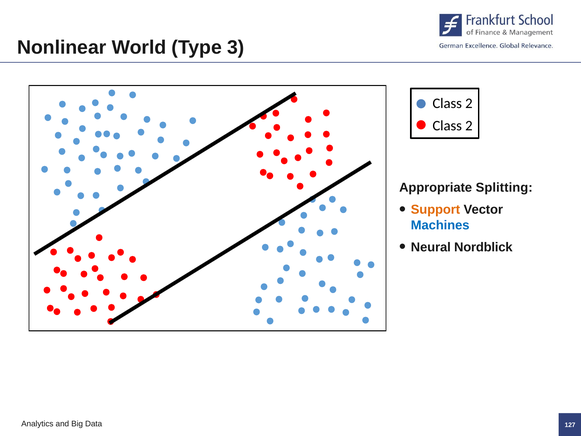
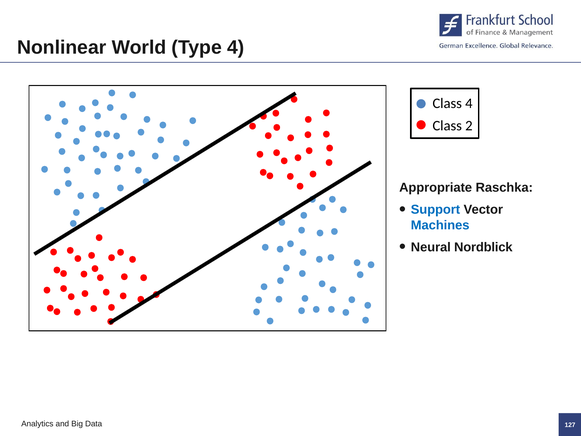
Type 3: 3 -> 4 (236, 47)
2: 2 -> 4 (469, 103)
Splitting: Splitting -> Raschka (504, 188)
Support colour: orange -> blue (435, 210)
